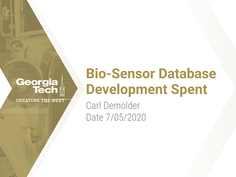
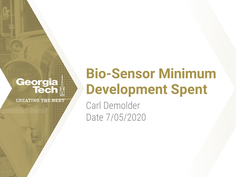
Database: Database -> Minimum (187, 74)
